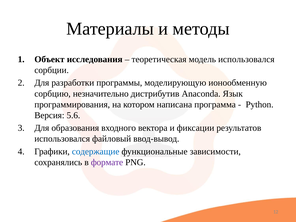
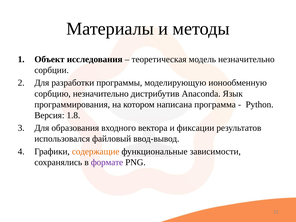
модель использовался: использовался -> незначительно (246, 59)
5.6: 5.6 -> 1.8 (73, 115)
содержащие colour: blue -> orange (96, 151)
